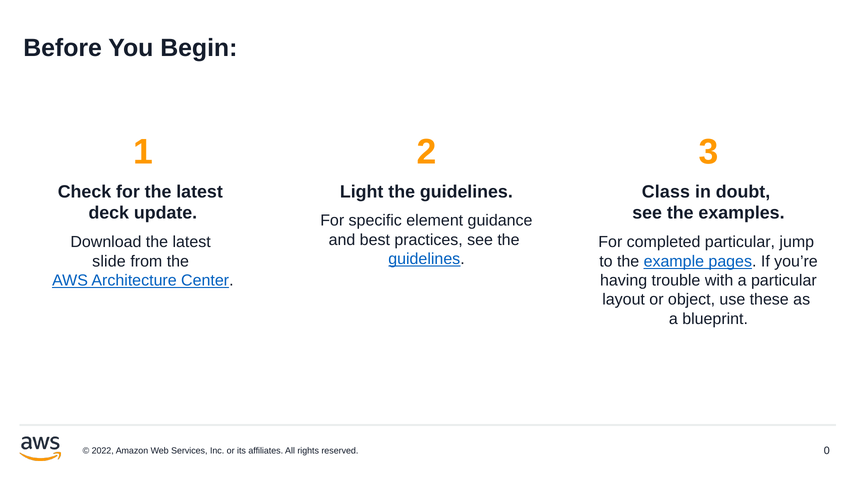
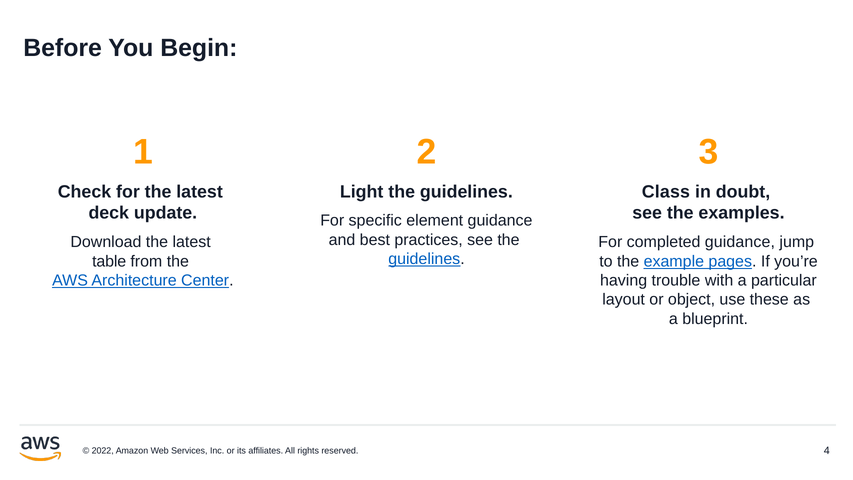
completed particular: particular -> guidance (740, 242)
slide: slide -> table (109, 261)
0: 0 -> 4 (827, 451)
